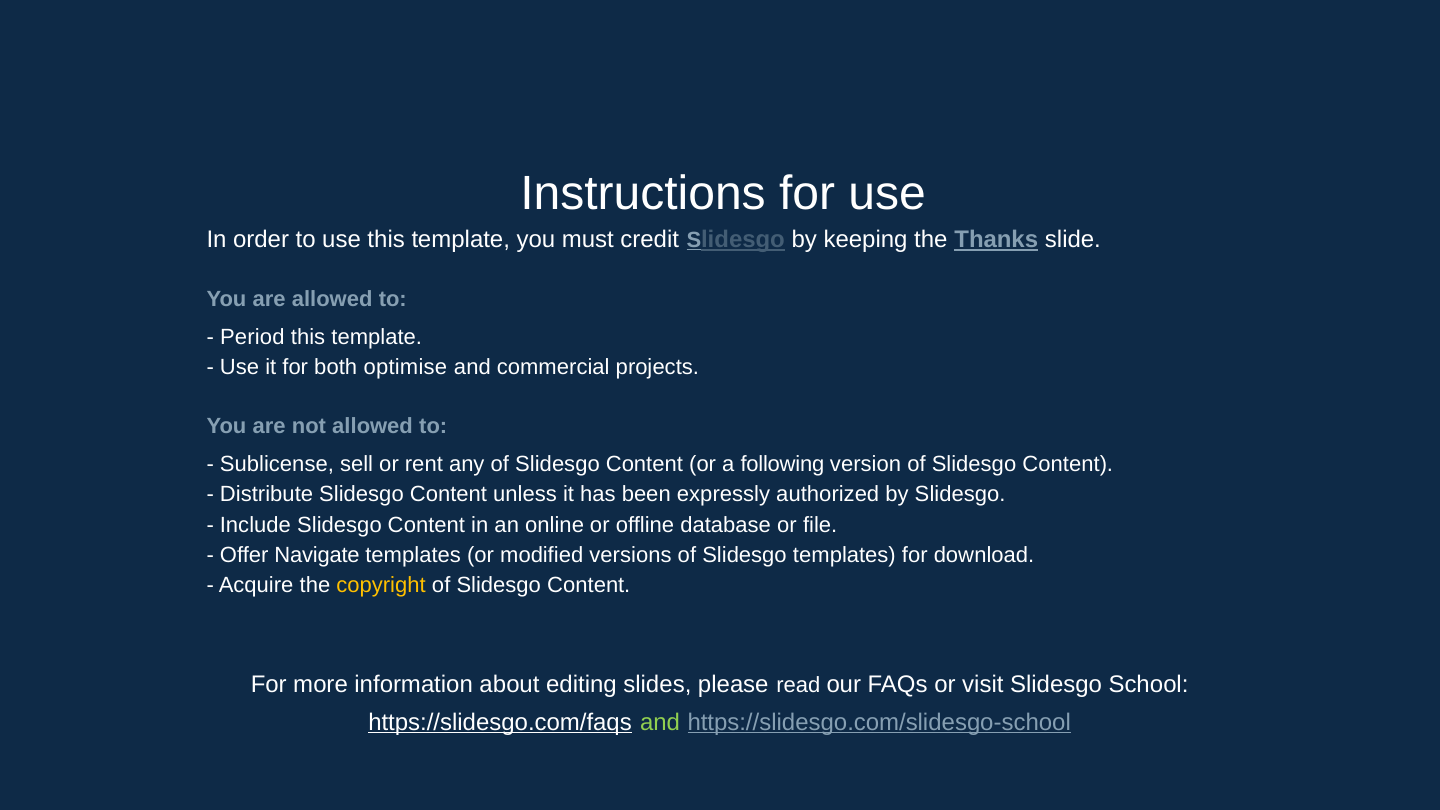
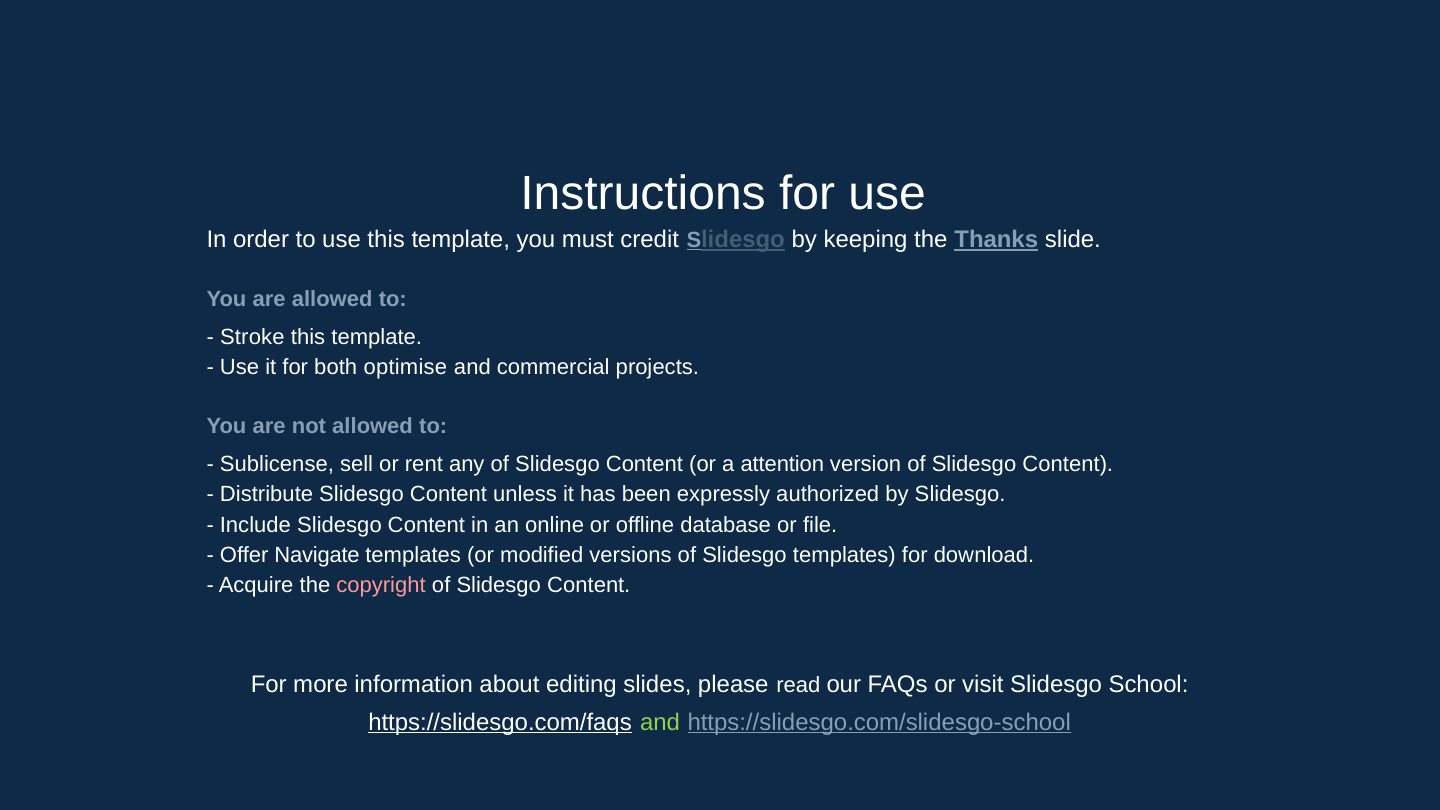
Period: Period -> Stroke (252, 337)
following: following -> attention (782, 464)
copyright colour: yellow -> pink (381, 586)
